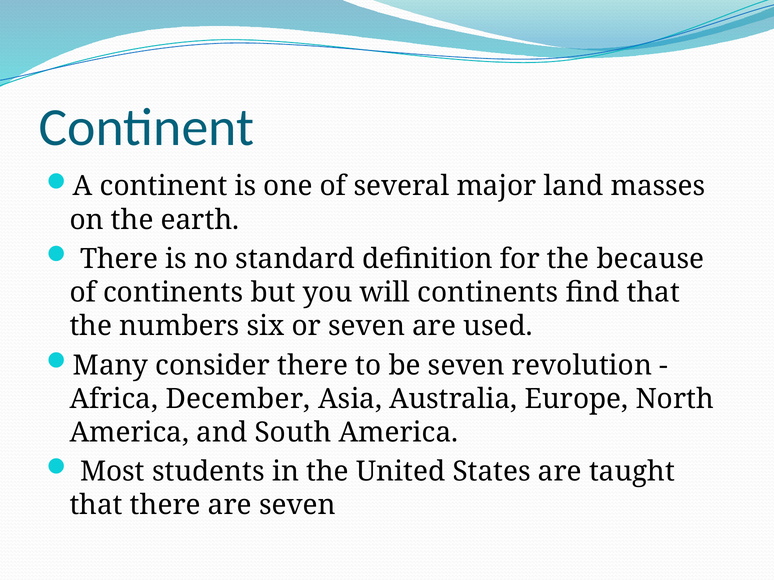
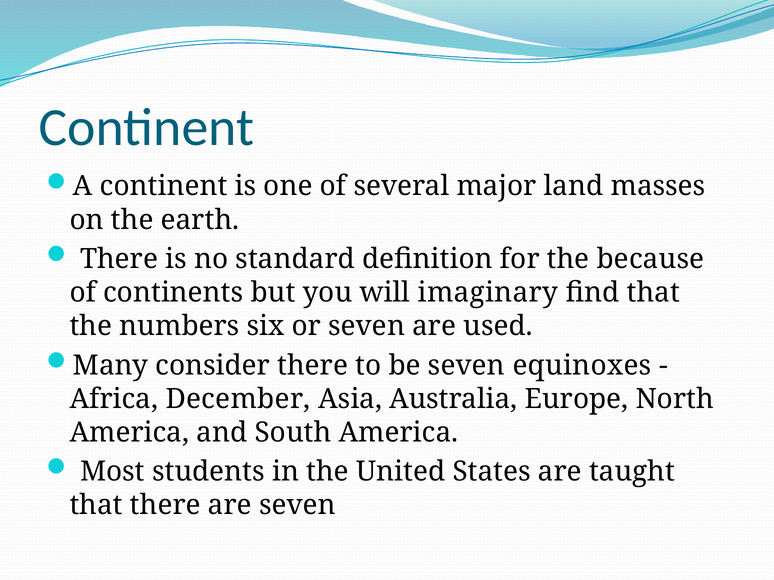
will continents: continents -> imaginary (488, 293)
revolution: revolution -> equinoxes (582, 366)
